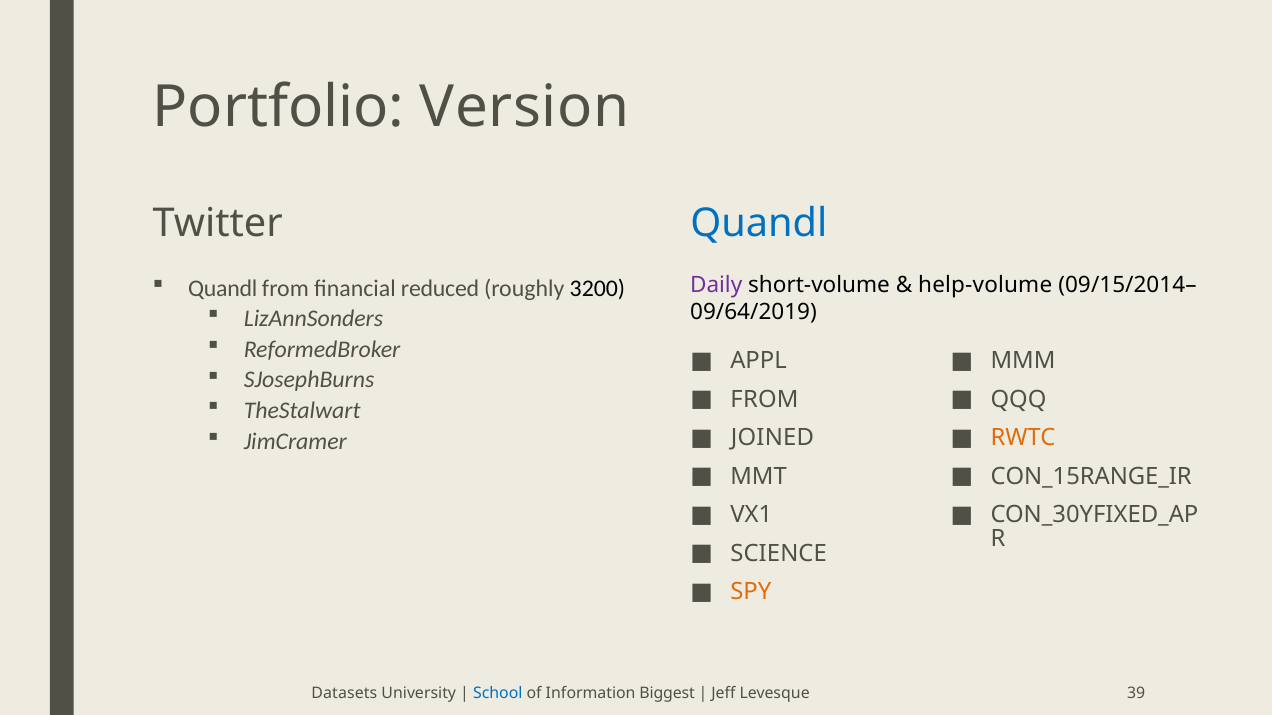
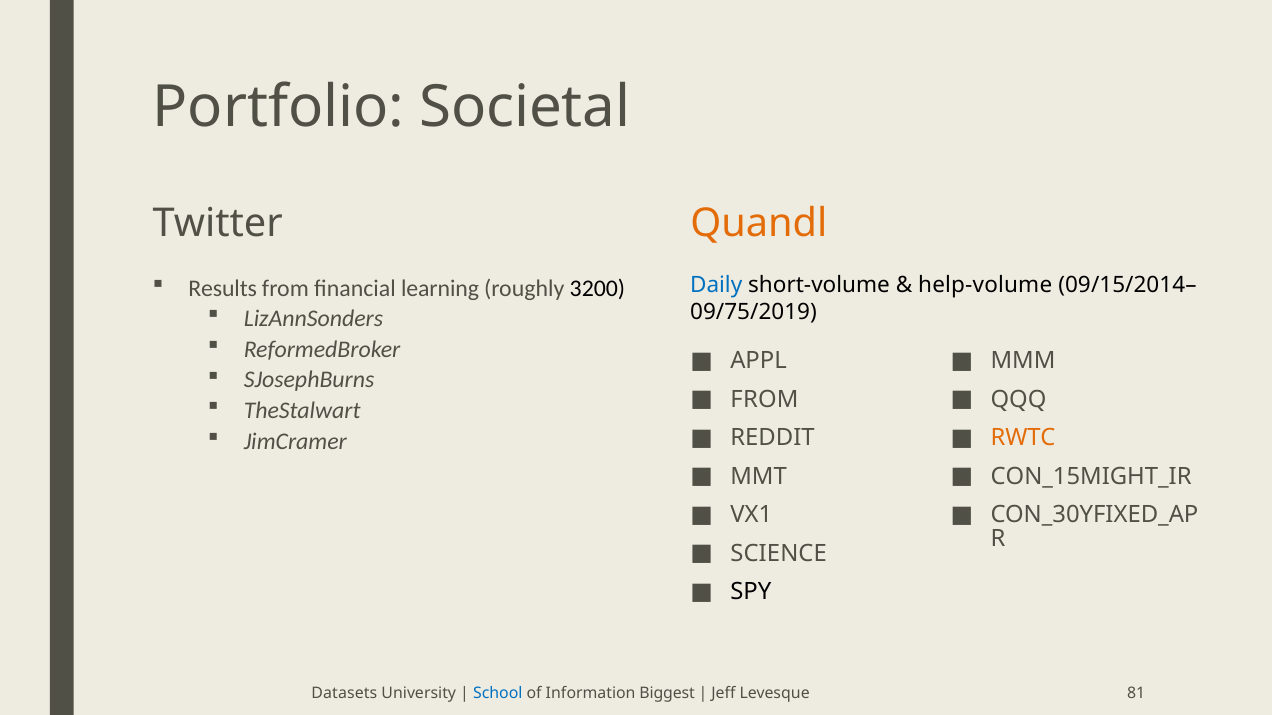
Version: Version -> Societal (525, 107)
Quandl colour: blue -> orange (759, 223)
Quandl: Quandl -> Results (223, 289)
reduced: reduced -> learning (440, 289)
Daily colour: purple -> blue (716, 286)
09/64/2019: 09/64/2019 -> 09/75/2019 (754, 313)
JOINED: JOINED -> REDDIT (773, 438)
CON_15RANGE_IR: CON_15RANGE_IR -> CON_15MIGHT_IR (1091, 477)
SPY colour: orange -> black (751, 592)
39: 39 -> 81 (1136, 694)
